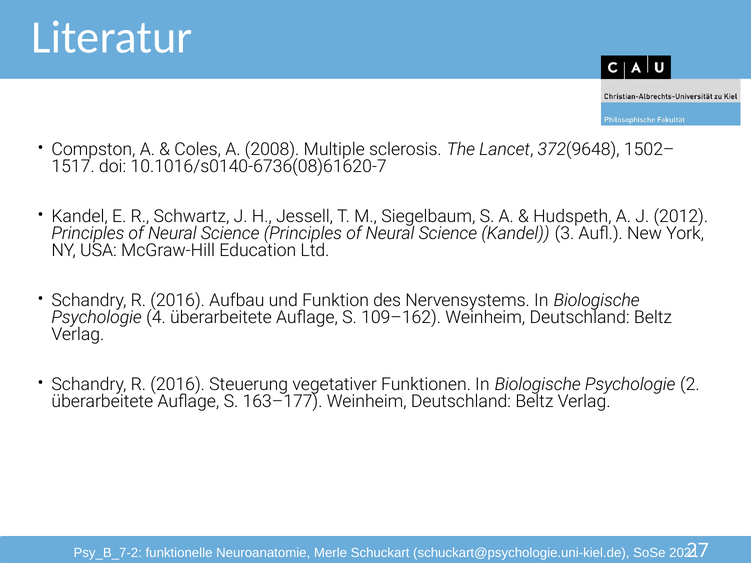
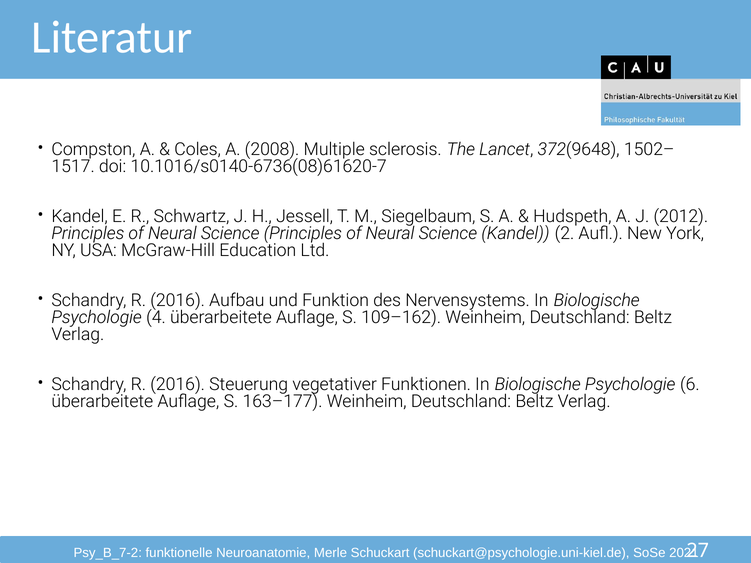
3: 3 -> 2 (564, 233)
2: 2 -> 6 (690, 384)
